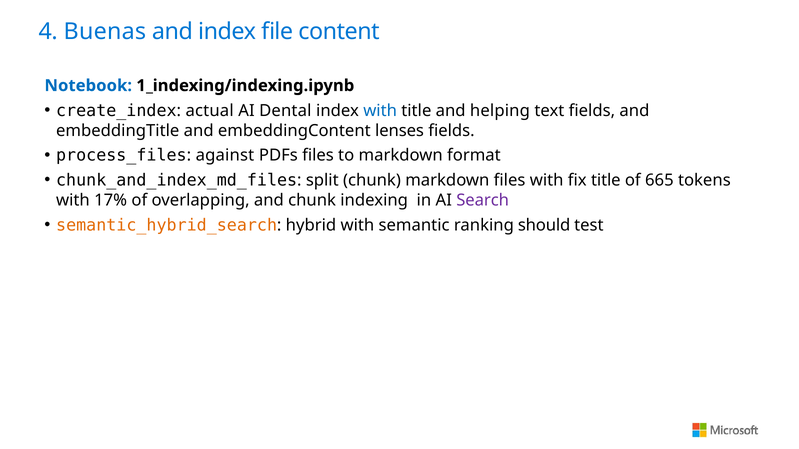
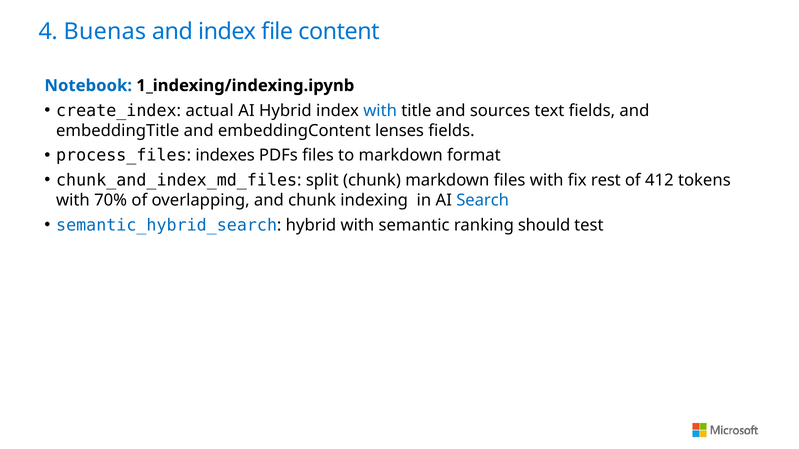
AI Dental: Dental -> Hybrid (285, 111)
helping: helping -> sources (500, 111)
against: against -> indexes (225, 156)
fix title: title -> rest (606, 181)
665: 665 -> 412 (659, 181)
17%: 17% -> 70% (111, 201)
Search colour: purple -> blue (483, 201)
semantic_hybrid_search colour: orange -> blue (167, 226)
